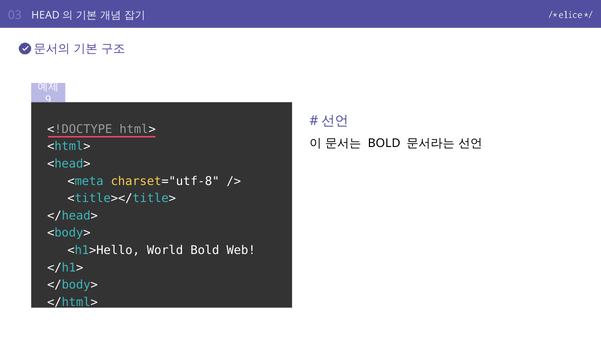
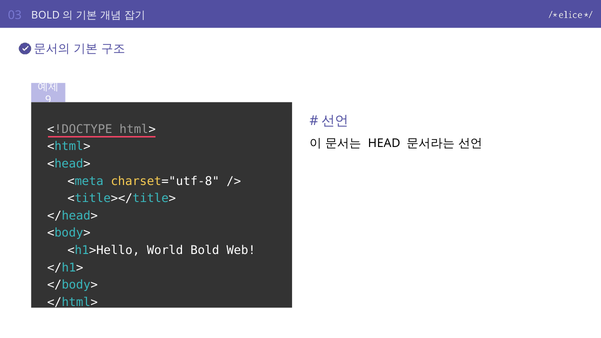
03 HEAD: HEAD -> BOLD (45, 15)
BOLD: BOLD -> HEAD (384, 143)
